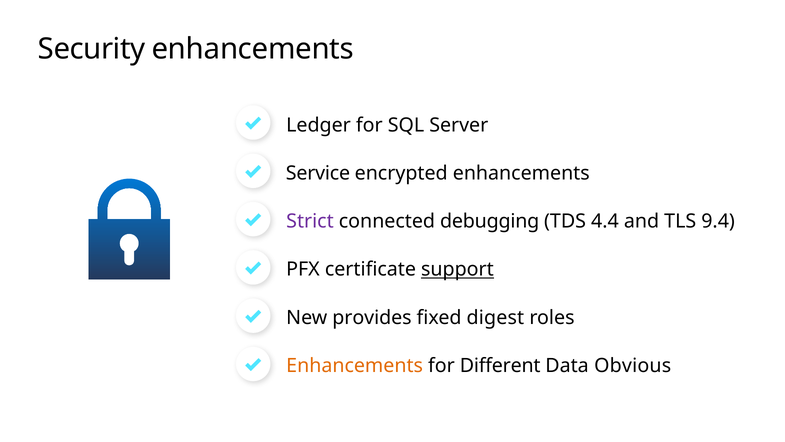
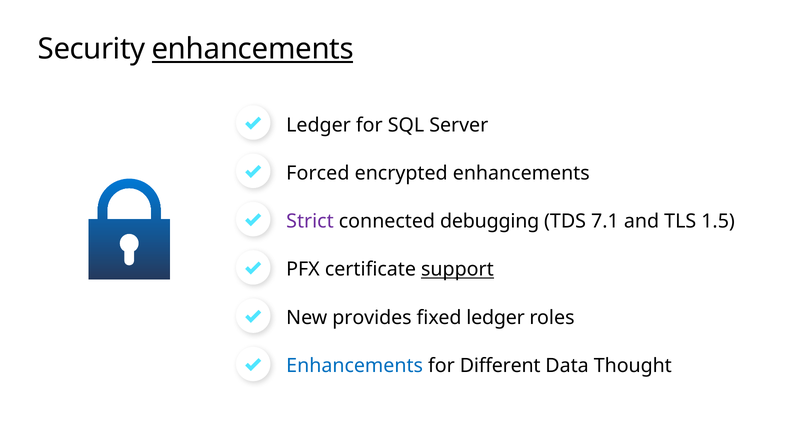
enhancements underline: none -> present (253, 49)
Service: Service -> Forced (318, 173)
4.4: 4.4 -> 7.1 (605, 221)
9.4: 9.4 -> 1.5 (718, 221)
fixed digest: digest -> ledger (496, 317)
Enhancements colour: orange -> blue (355, 365)
Obvious: Obvious -> Thought (633, 365)
